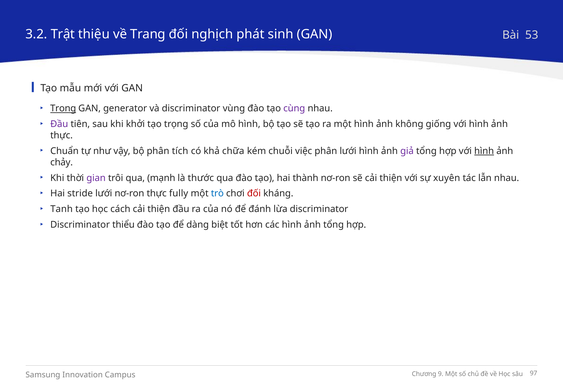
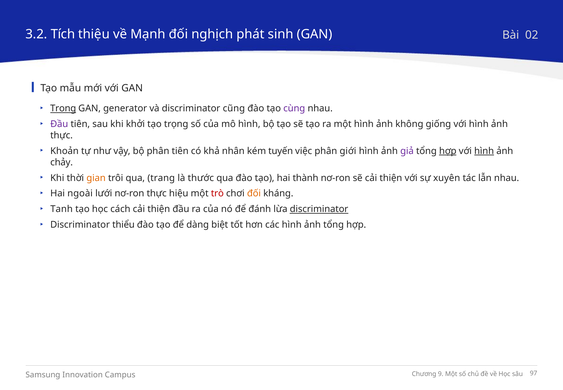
Trật: Trật -> Tích (63, 34)
Trang: Trang -> Mạnh (148, 34)
53: 53 -> 02 (532, 35)
vùng: vùng -> cũng (234, 108)
Chuẩn: Chuẩn -> Khoản (64, 151)
phân tích: tích -> tiên (180, 151)
chữa: chữa -> nhân (233, 151)
chuỗi: chuỗi -> tuyến (281, 151)
phân lưới: lưới -> giới (348, 151)
hợp underline: none -> present (448, 151)
gian colour: purple -> orange (96, 178)
mạnh: mạnh -> trang (161, 178)
stride: stride -> ngoài (80, 194)
fully: fully -> hiệu (179, 194)
trò colour: blue -> red (217, 194)
đối colour: red -> orange (254, 194)
discriminator underline: none -> present (319, 209)
